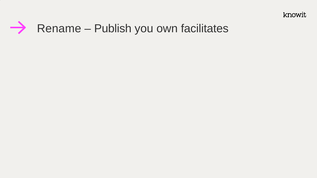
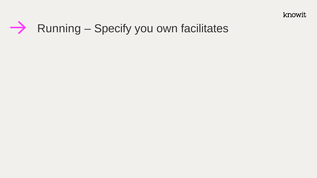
Rename: Rename -> Running (59, 29)
Publish: Publish -> Specify (113, 29)
